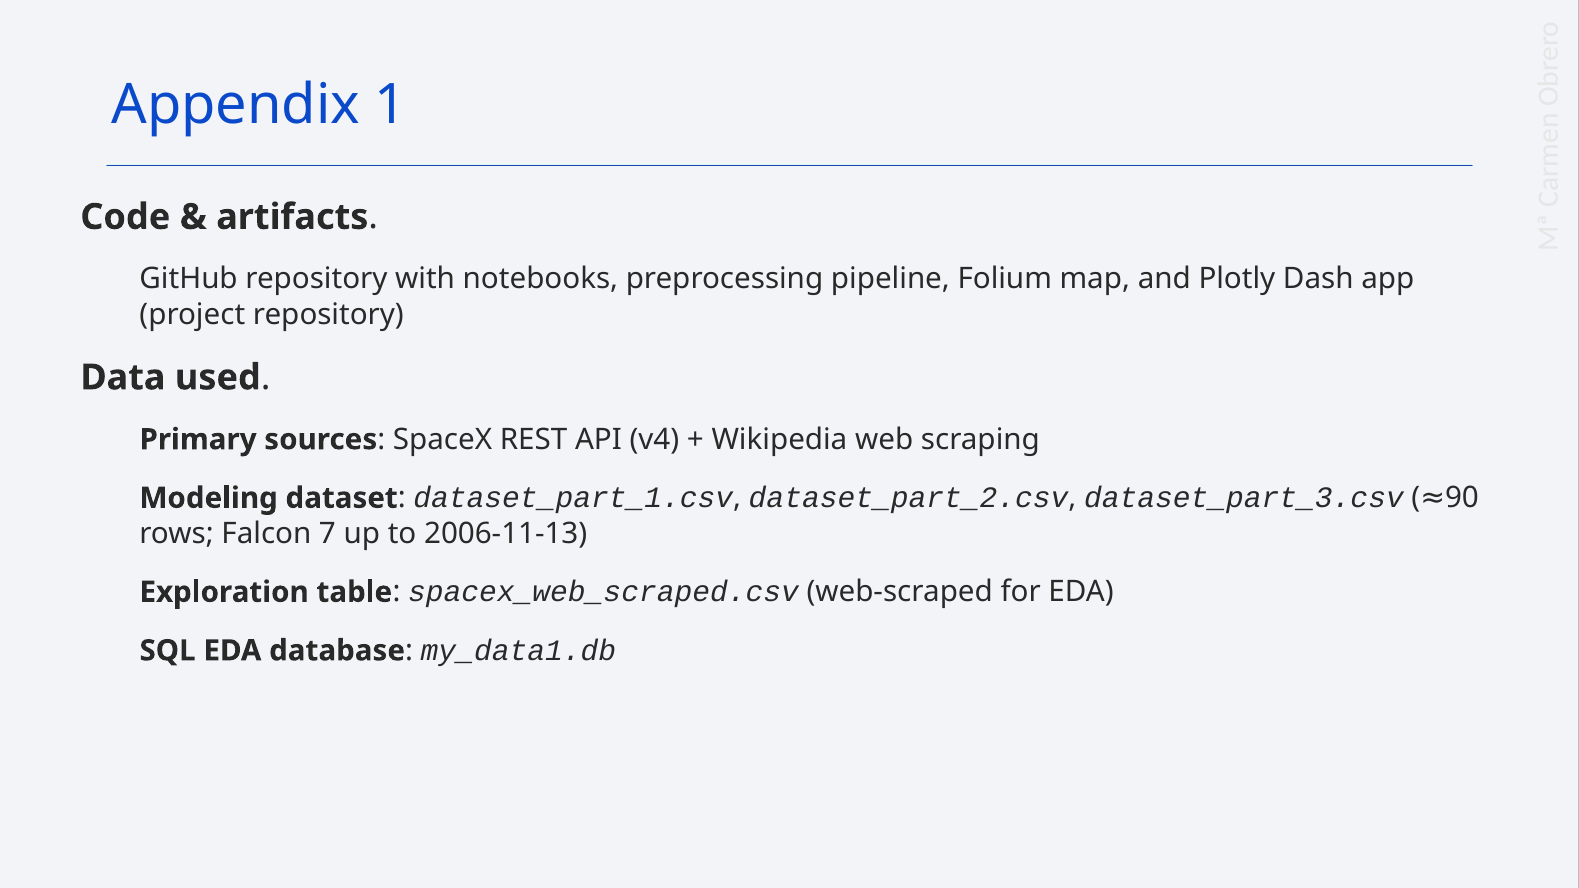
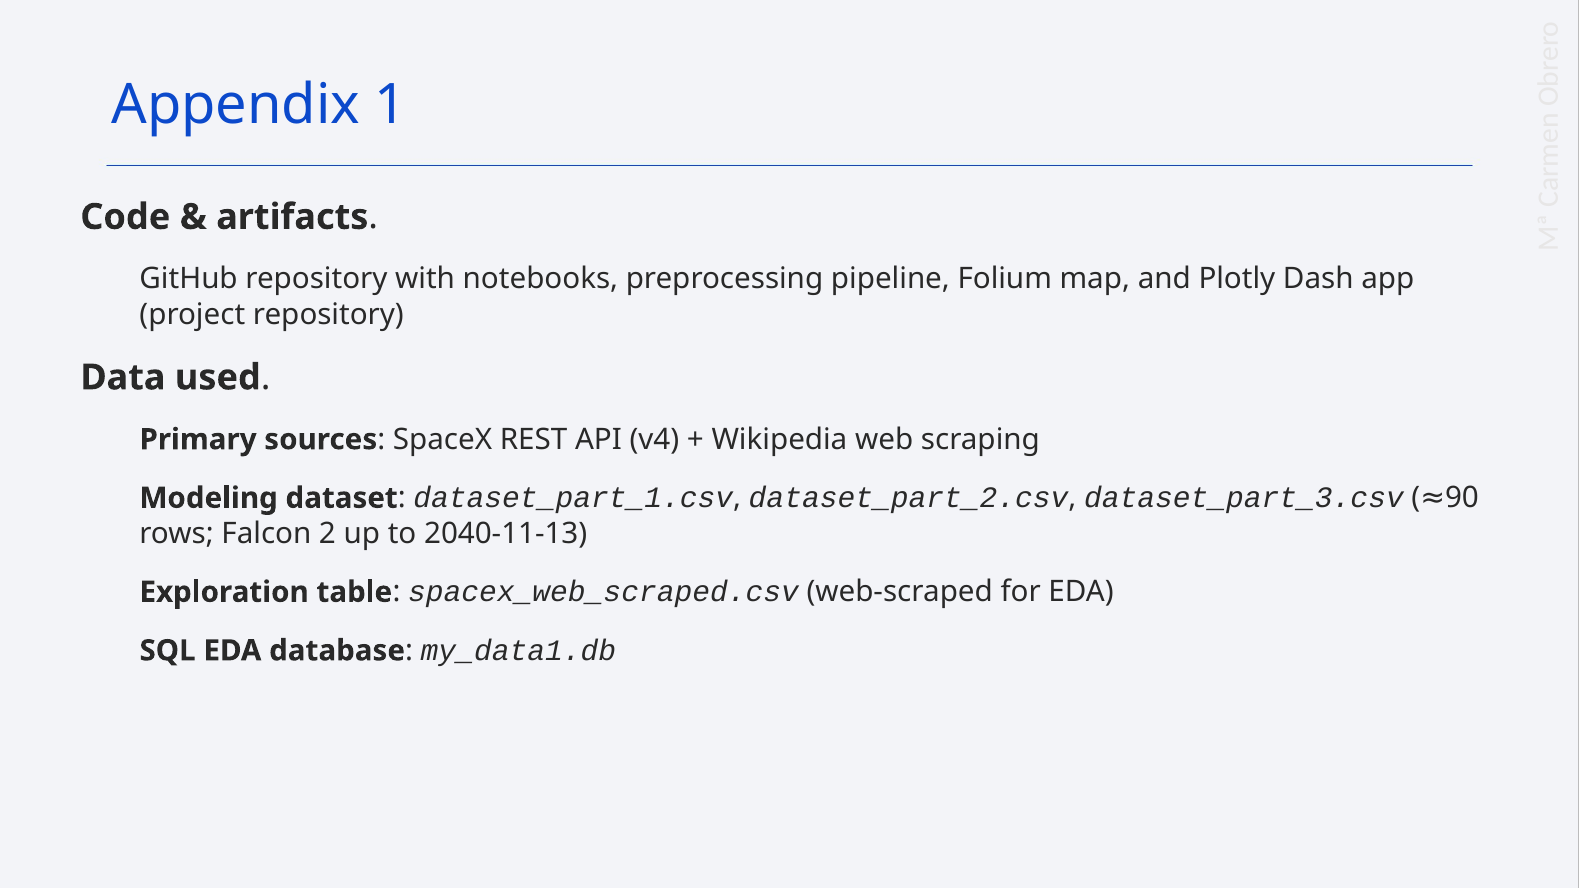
7: 7 -> 2 (327, 534)
2006-11-13: 2006-11-13 -> 2040-11-13 (506, 534)
